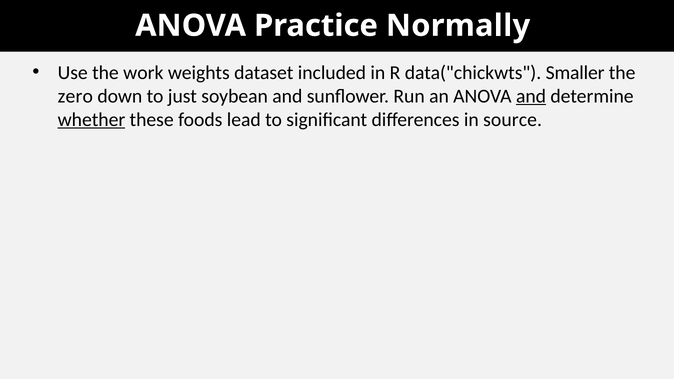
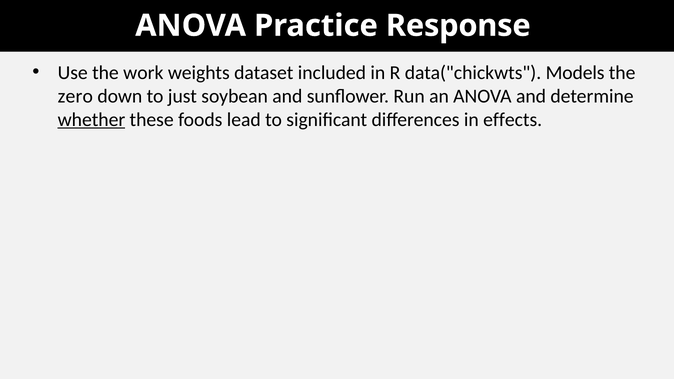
Normally: Normally -> Response (458, 26)
Smaller: Smaller -> Models (575, 73)
and underline: present -> none (531, 96)
source: source -> effects (513, 120)
